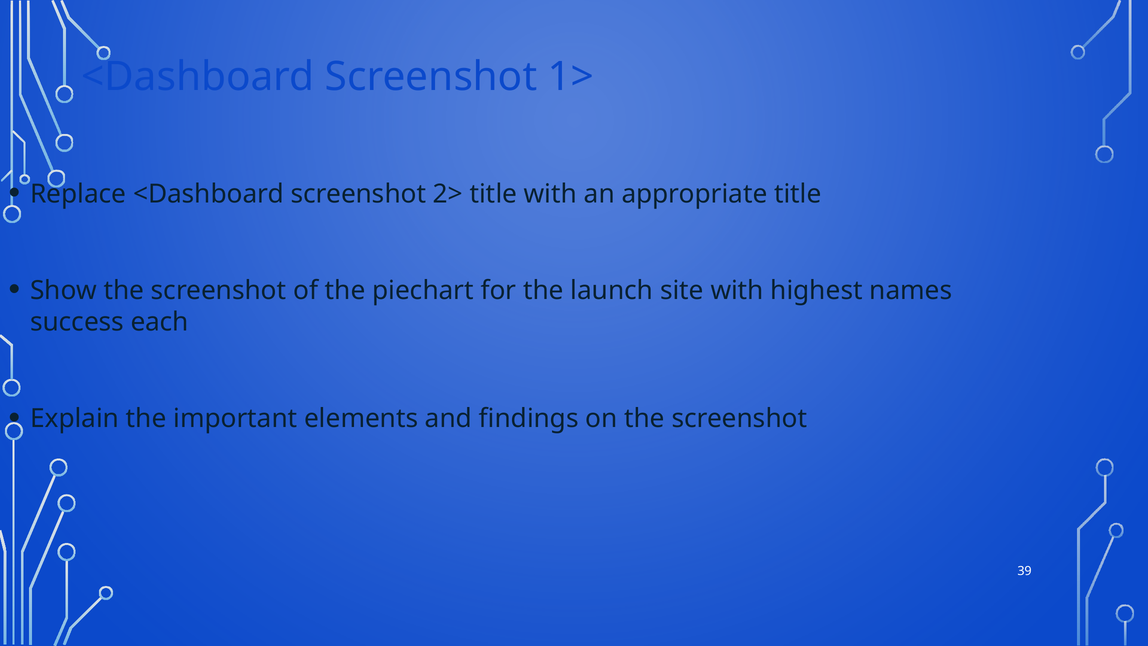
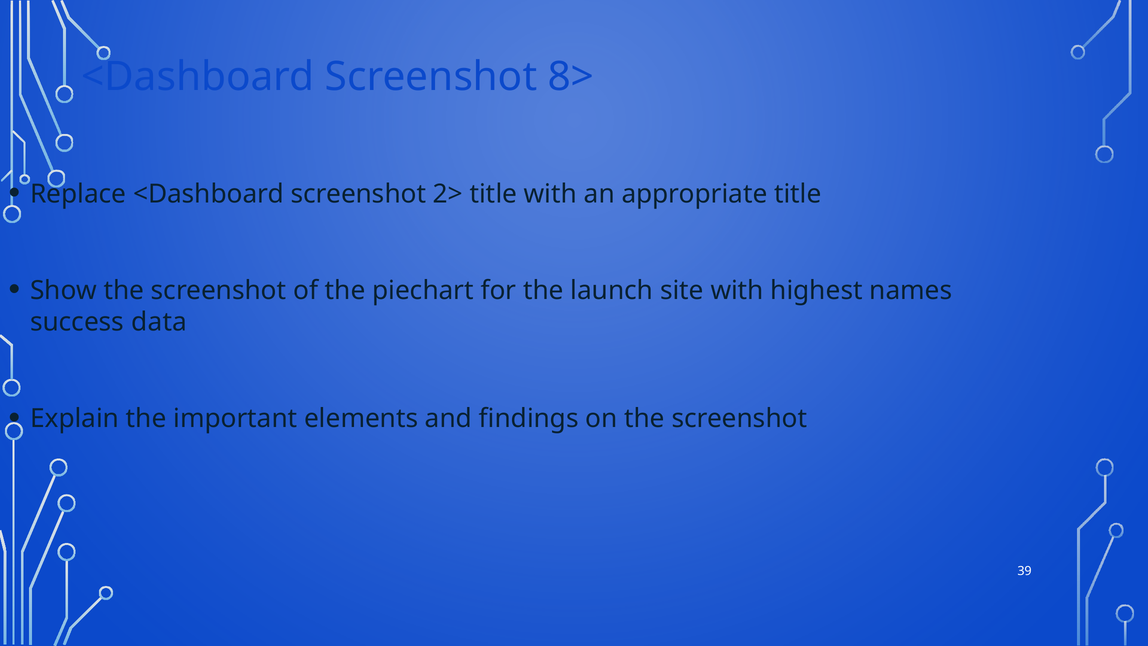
1>: 1> -> 8> (571, 77)
each: each -> data (159, 322)
